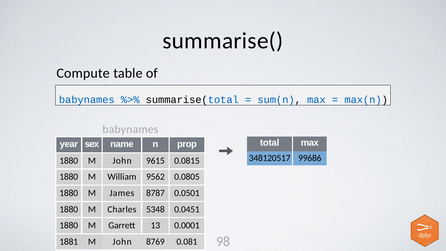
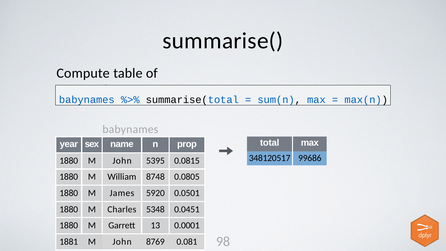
9615: 9615 -> 5395 (155, 161)
9562: 9562 -> 8748 (155, 177)
8787: 8787 -> 5920 (155, 193)
